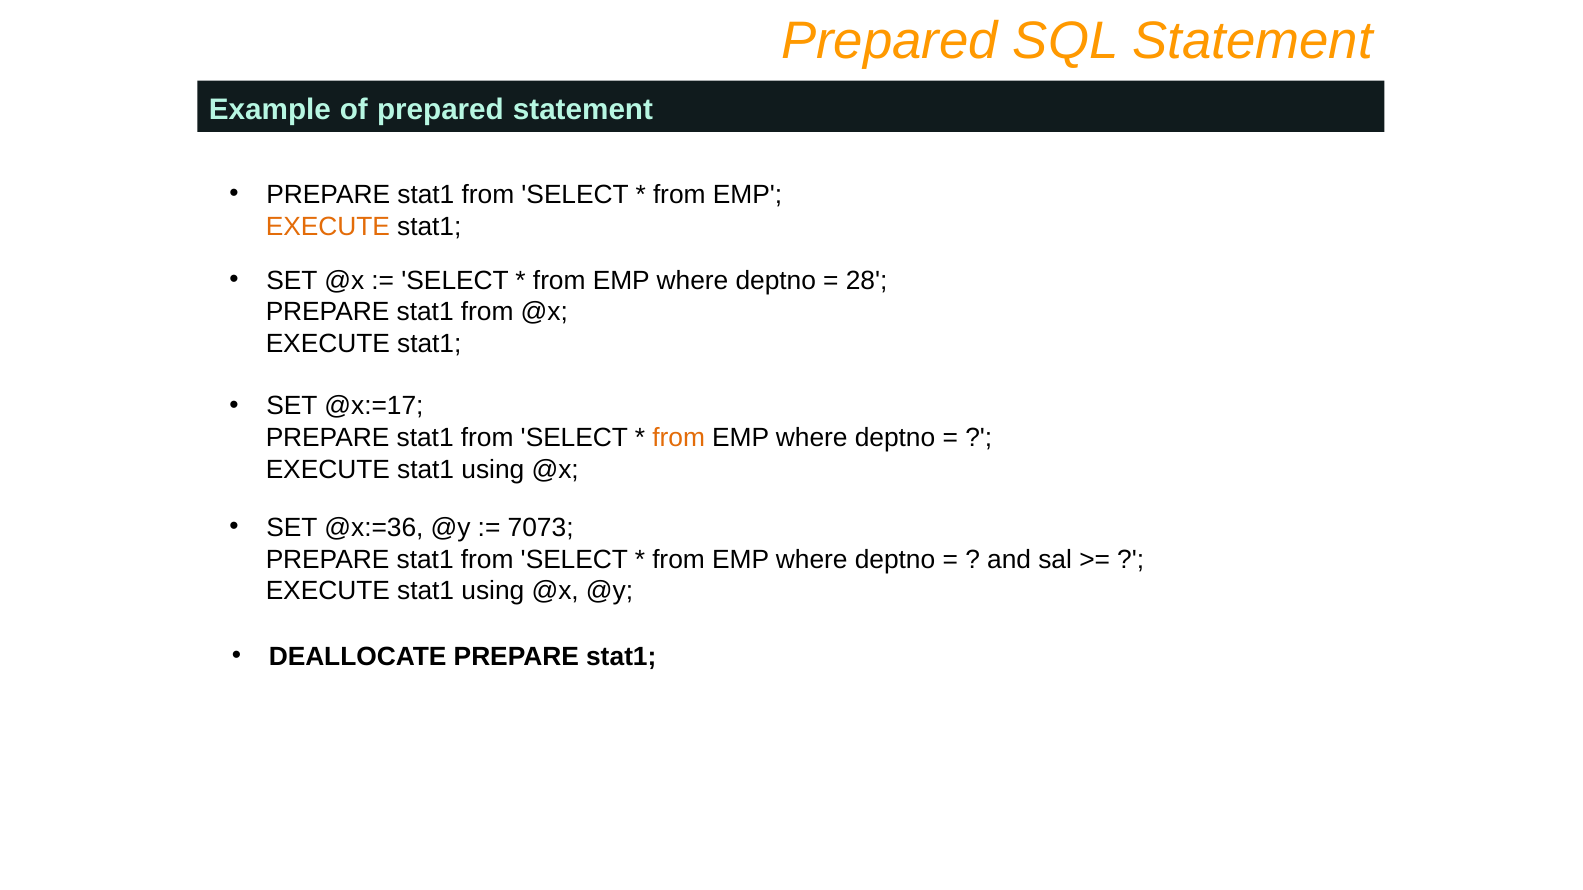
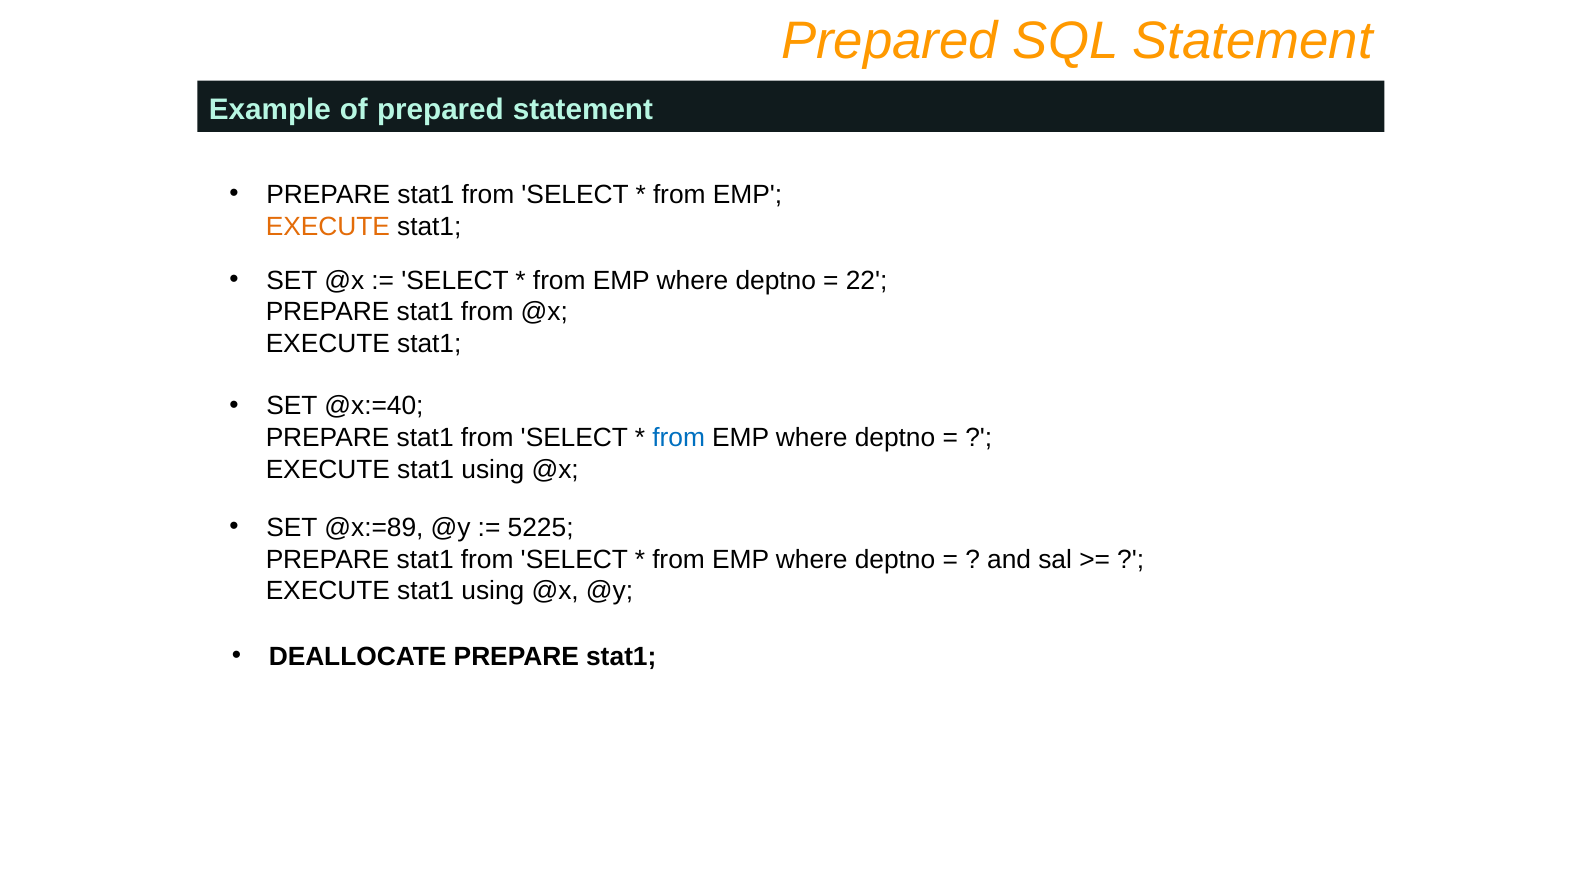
28: 28 -> 22 (867, 281)
@x:=17: @x:=17 -> @x:=40 (374, 406)
from colour: orange -> blue (679, 438)
@x:=36: @x:=36 -> @x:=89 (374, 528)
7073: 7073 -> 5225 (541, 528)
